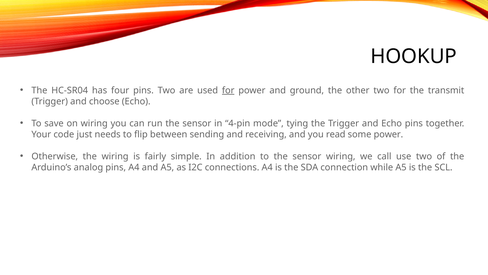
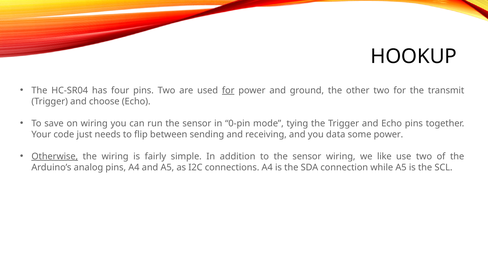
4-pin: 4-pin -> 0-pin (238, 123)
read: read -> data (336, 134)
Otherwise underline: none -> present (55, 156)
call: call -> like (384, 156)
